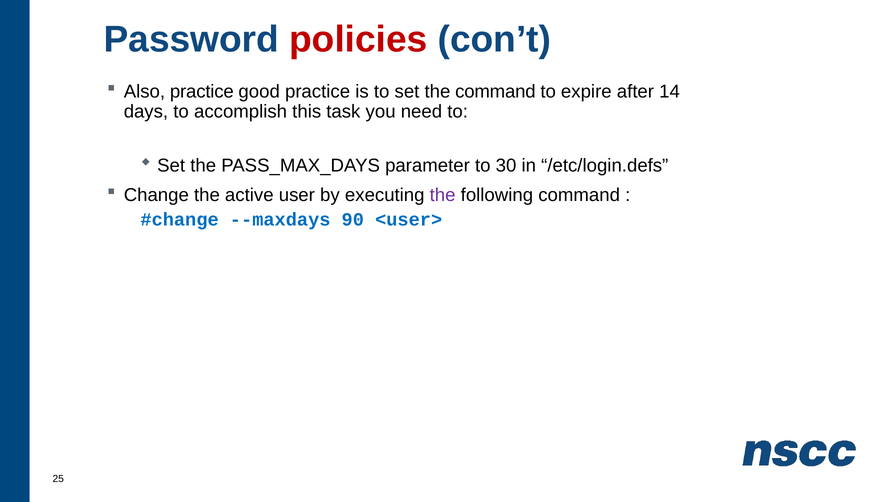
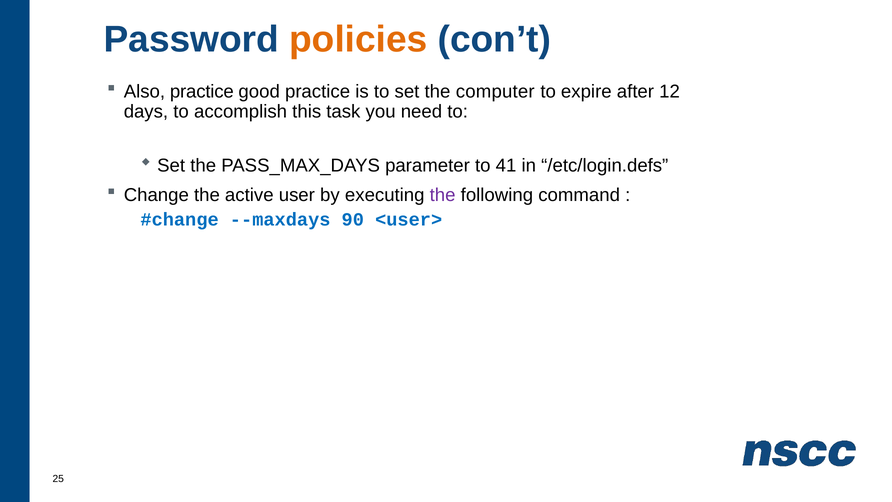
policies colour: red -> orange (358, 40)
the command: command -> computer (495, 91)
14: 14 -> 12 (670, 91)
30: 30 -> 41 (506, 165)
